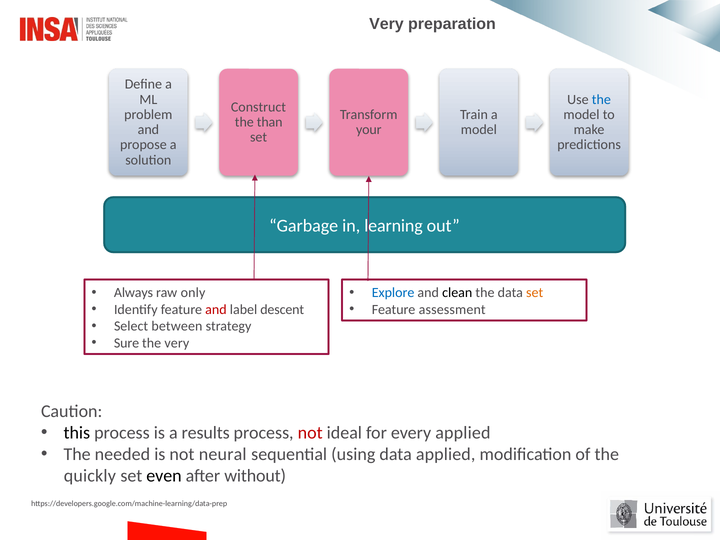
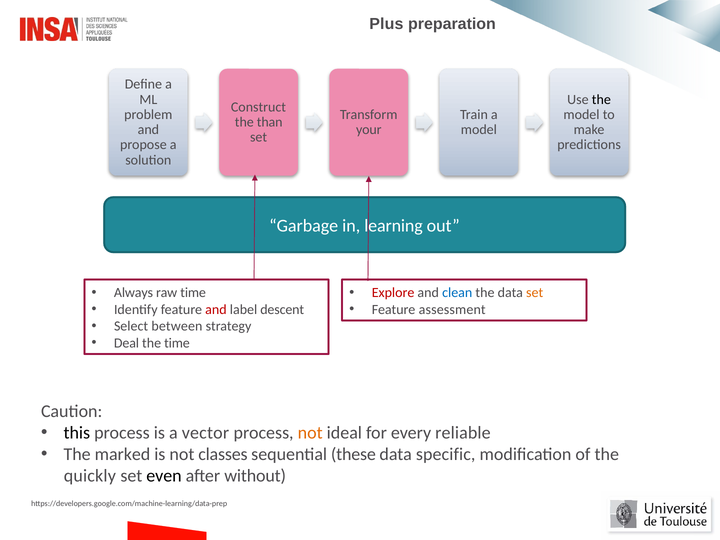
Very: Very -> Plus (386, 24)
the colour: blue -> black (601, 99)
raw only: only -> time (193, 293)
Explore colour: blue -> red (393, 293)
clean colour: black -> blue (457, 293)
Sure: Sure -> Deal (126, 343)
the very: very -> time (177, 343)
results: results -> vector (205, 433)
not colour: red -> orange (310, 433)
every applied: applied -> reliable (463, 433)
needed: needed -> marked (122, 454)
neural: neural -> classes (223, 454)
using: using -> these (353, 454)
data applied: applied -> specific (446, 454)
